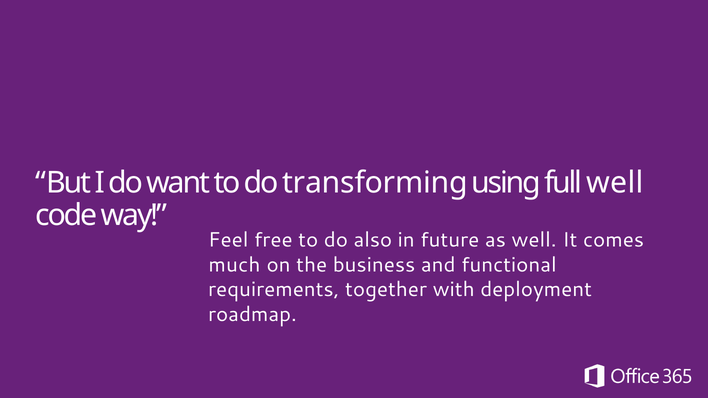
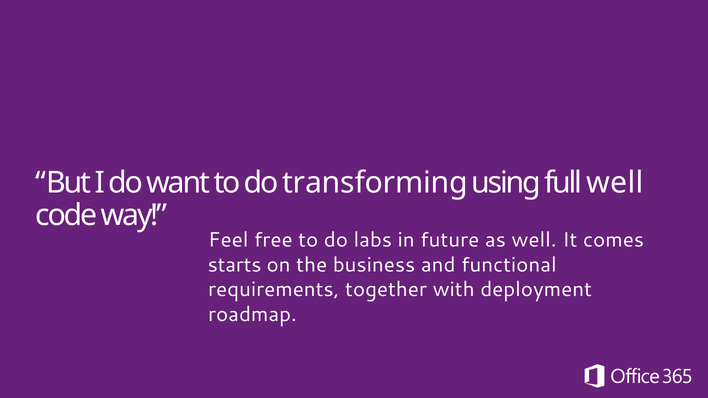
also: also -> labs (373, 240)
much: much -> starts (235, 265)
